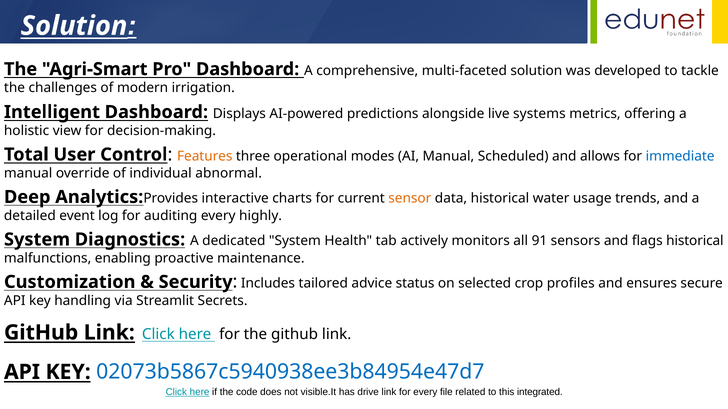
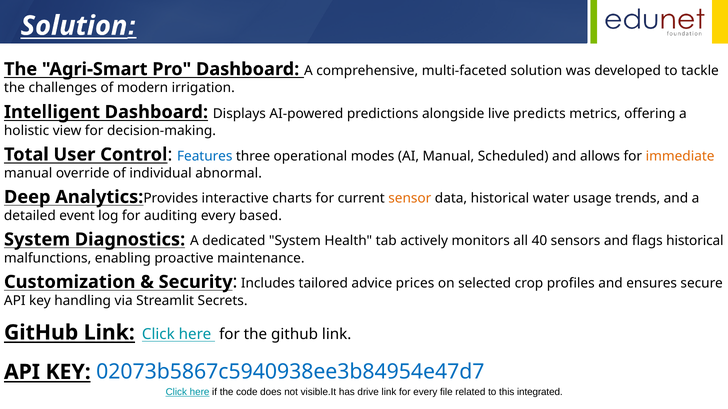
systems: systems -> predicts (539, 114)
Features colour: orange -> blue (205, 156)
immediate colour: blue -> orange (680, 156)
highly: highly -> based (260, 216)
91: 91 -> 40 (539, 241)
status: status -> prices (415, 284)
